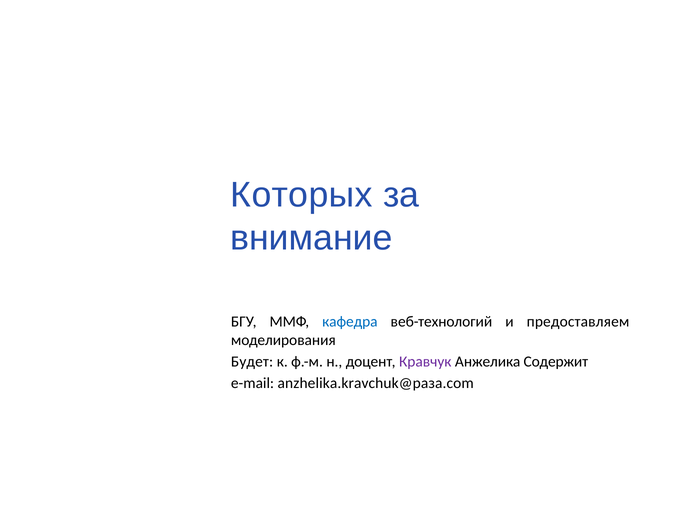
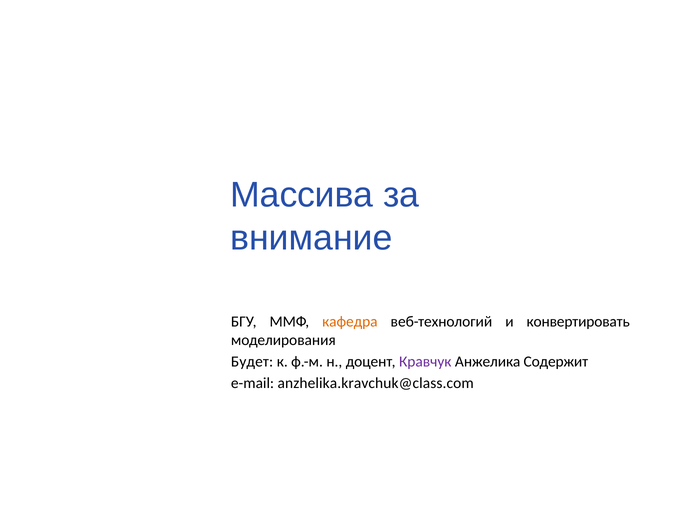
Которых: Которых -> Массива (302, 195)
кафедра colour: blue -> orange (350, 322)
предоставляем: предоставляем -> конвертировать (578, 322)
anzhelika.kravchuk@раза.com: anzhelika.kravchuk@раза.com -> anzhelika.kravchuk@class.com (376, 383)
